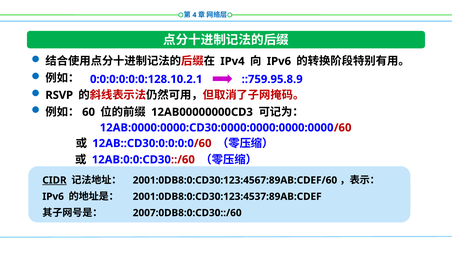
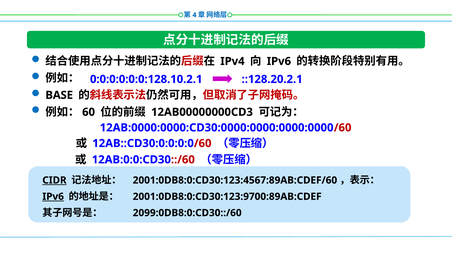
::759.95.8.9: ::759.95.8.9 -> ::128.20.2.1 (272, 79)
RSVP: RSVP -> BASE (59, 95)
IPv6 underline: none -> present (53, 197)
2001:0DB8:0:CD30:123:4537:89AB:CDEF: 2001:0DB8:0:CD30:123:4537:89AB:CDEF -> 2001:0DB8:0:CD30:123:9700:89AB:CDEF (227, 197)
2007:0DB8:0:CD30::/60: 2007:0DB8:0:CD30::/60 -> 2099:0DB8:0:CD30::/60 (187, 213)
